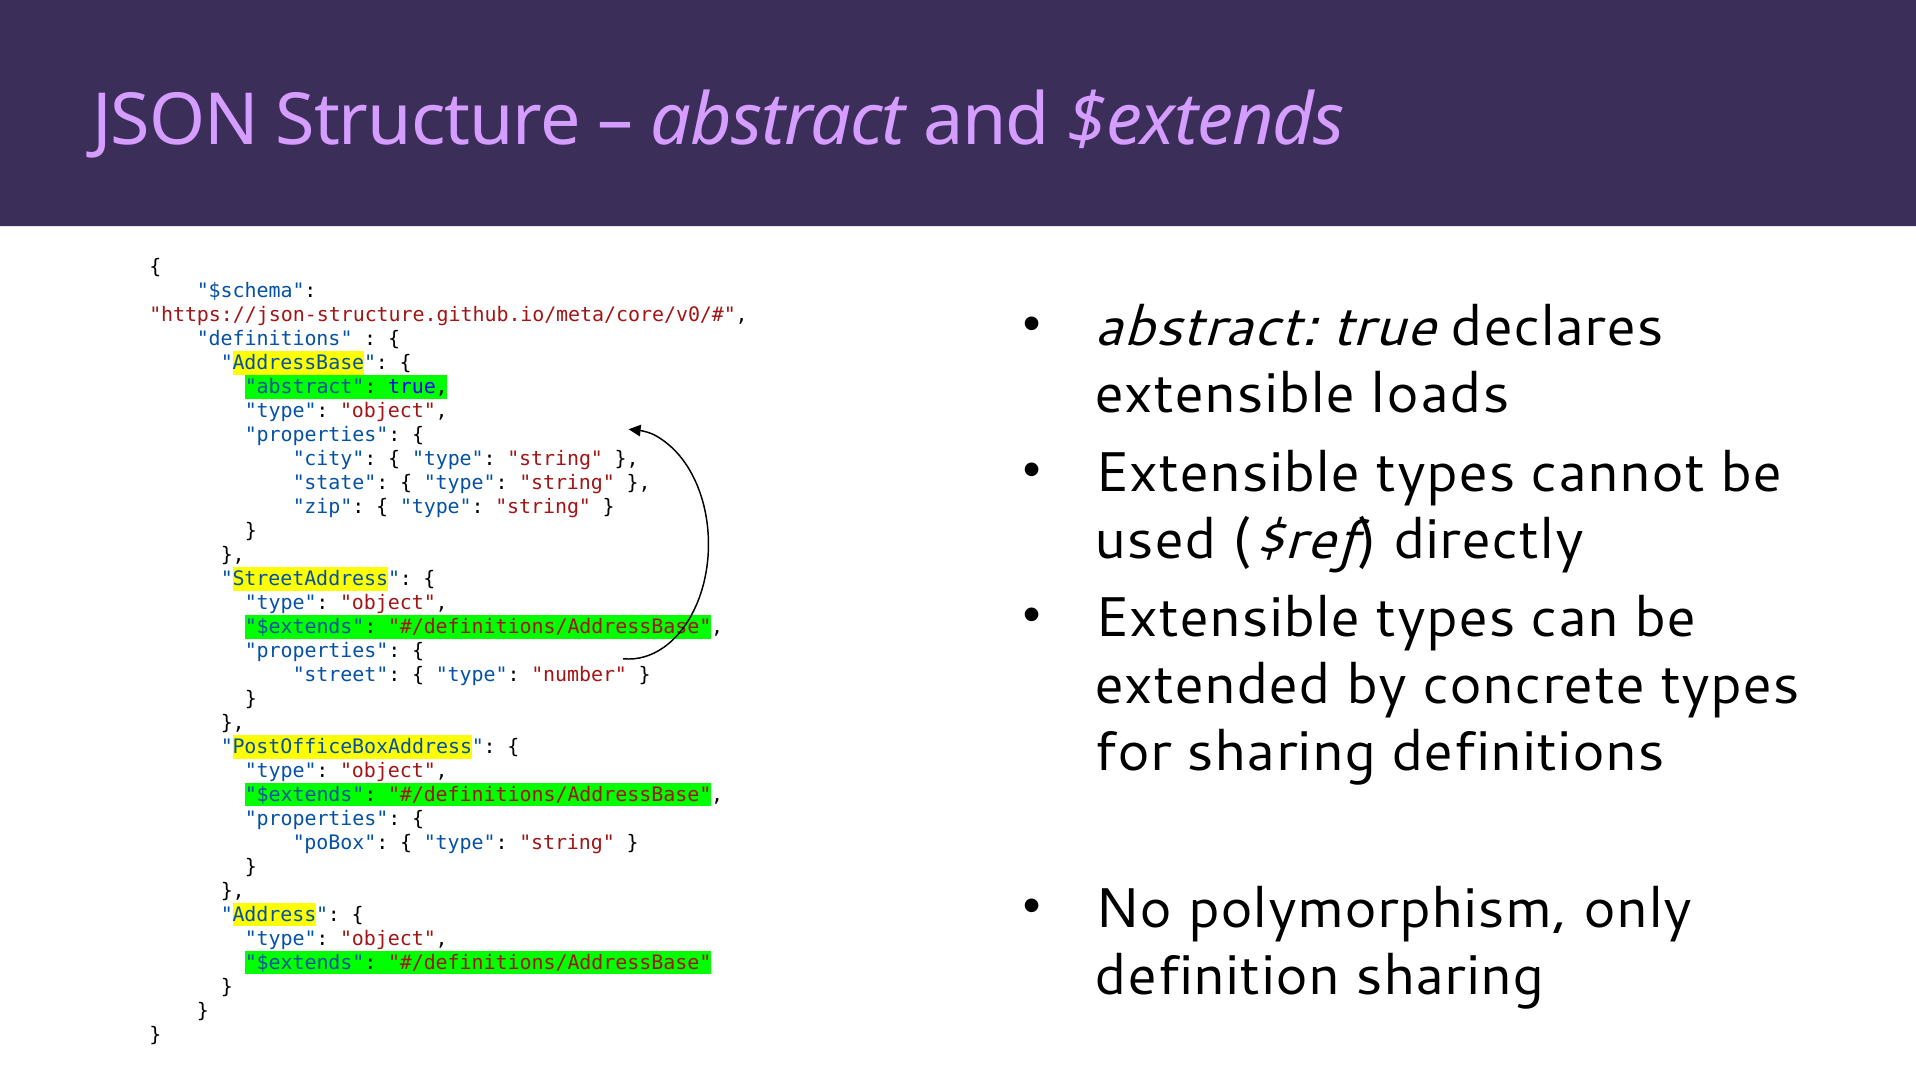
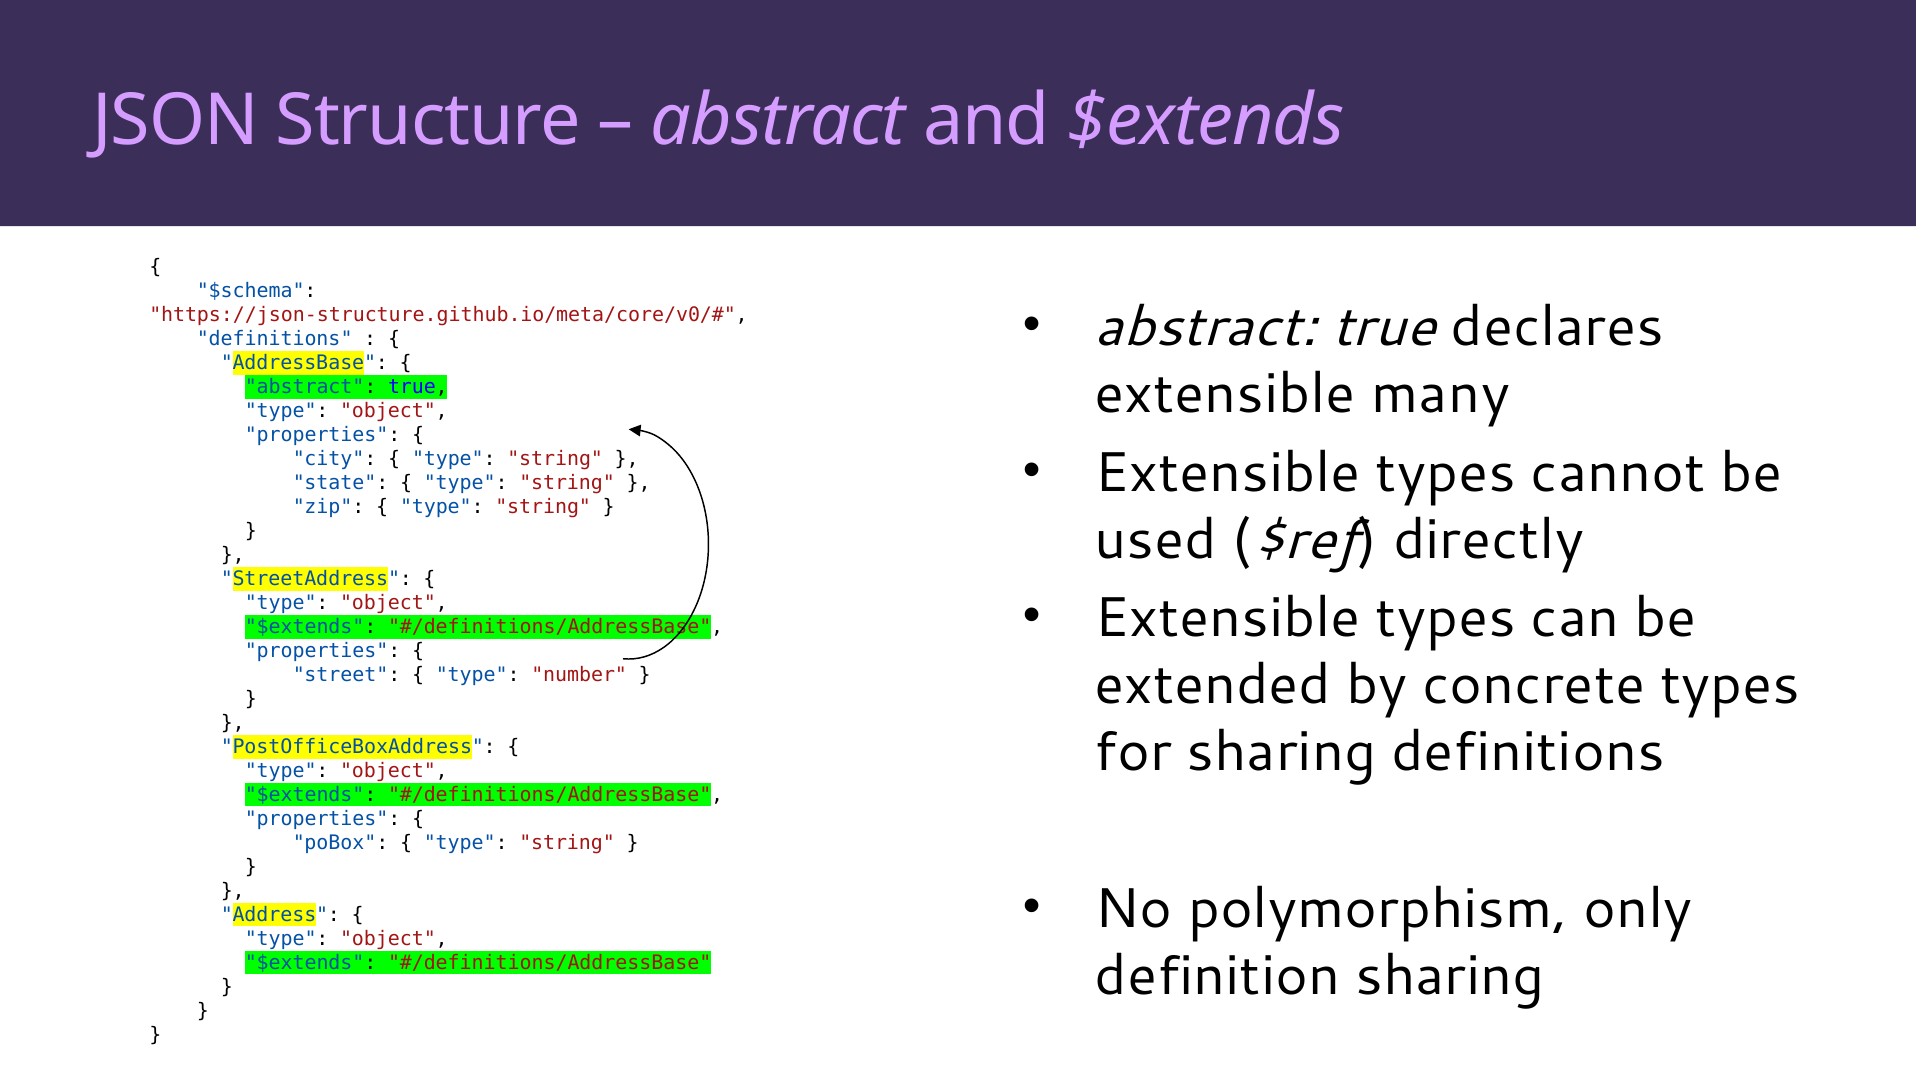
loads: loads -> many (1441, 394)
